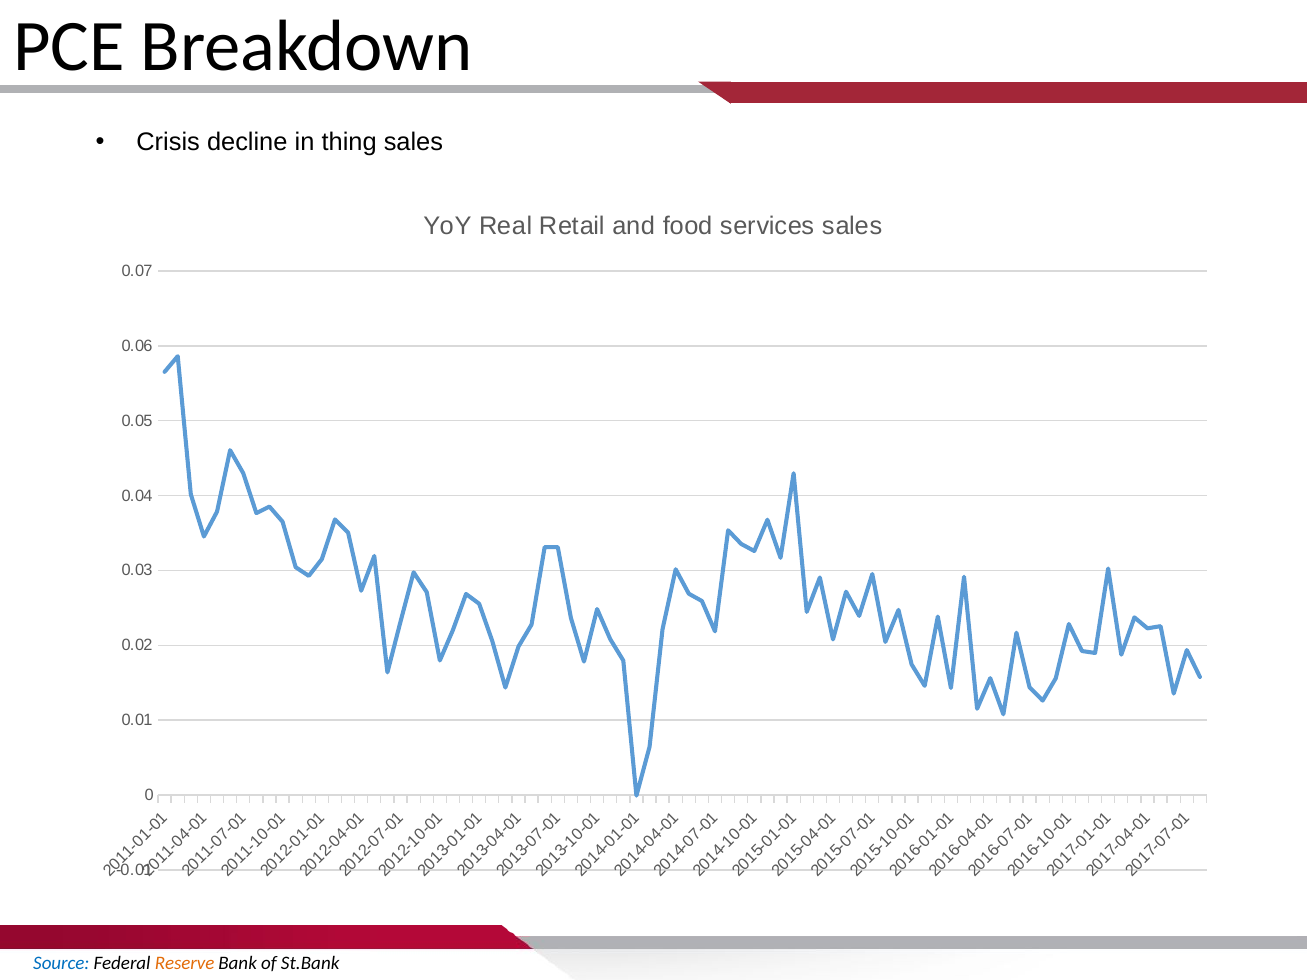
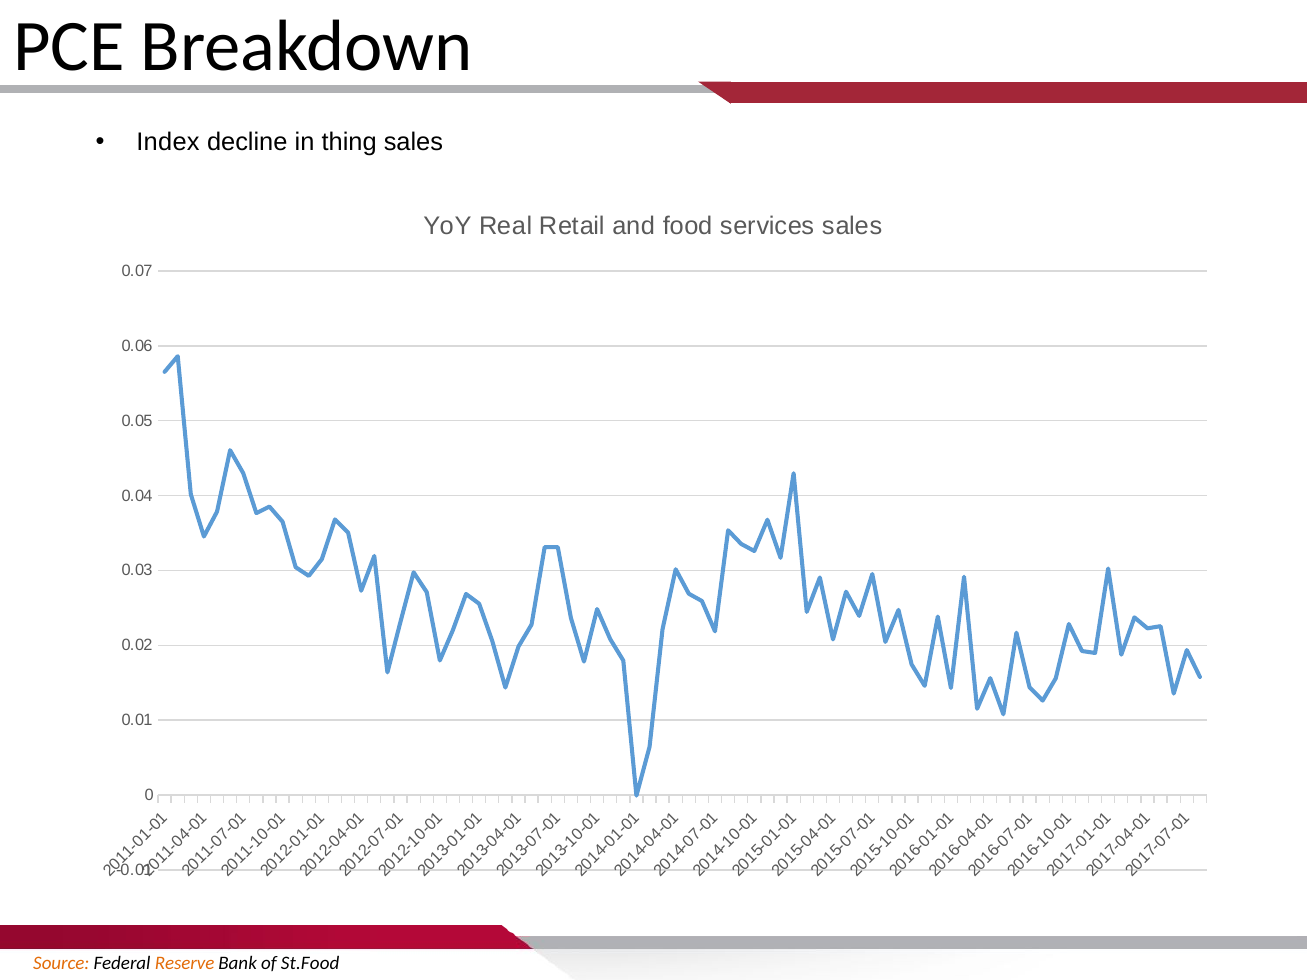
Crisis: Crisis -> Index (168, 142)
Source colour: blue -> orange (61, 964)
St.Bank: St.Bank -> St.Food (310, 964)
